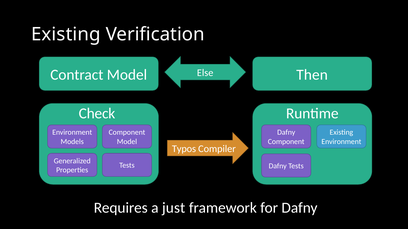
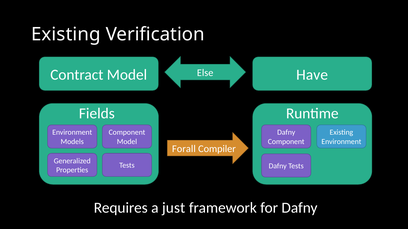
Then: Then -> Have (312, 75)
Check: Check -> Fields (97, 114)
Typos: Typos -> Forall (184, 149)
